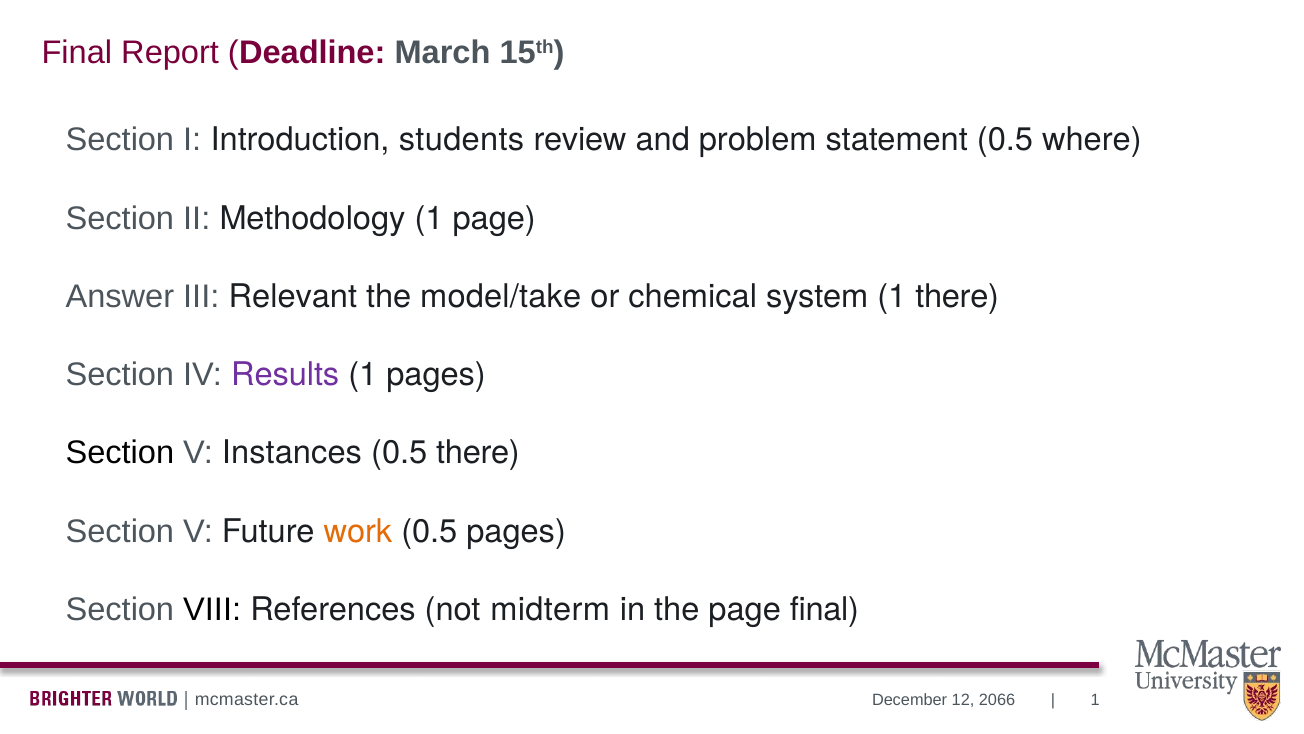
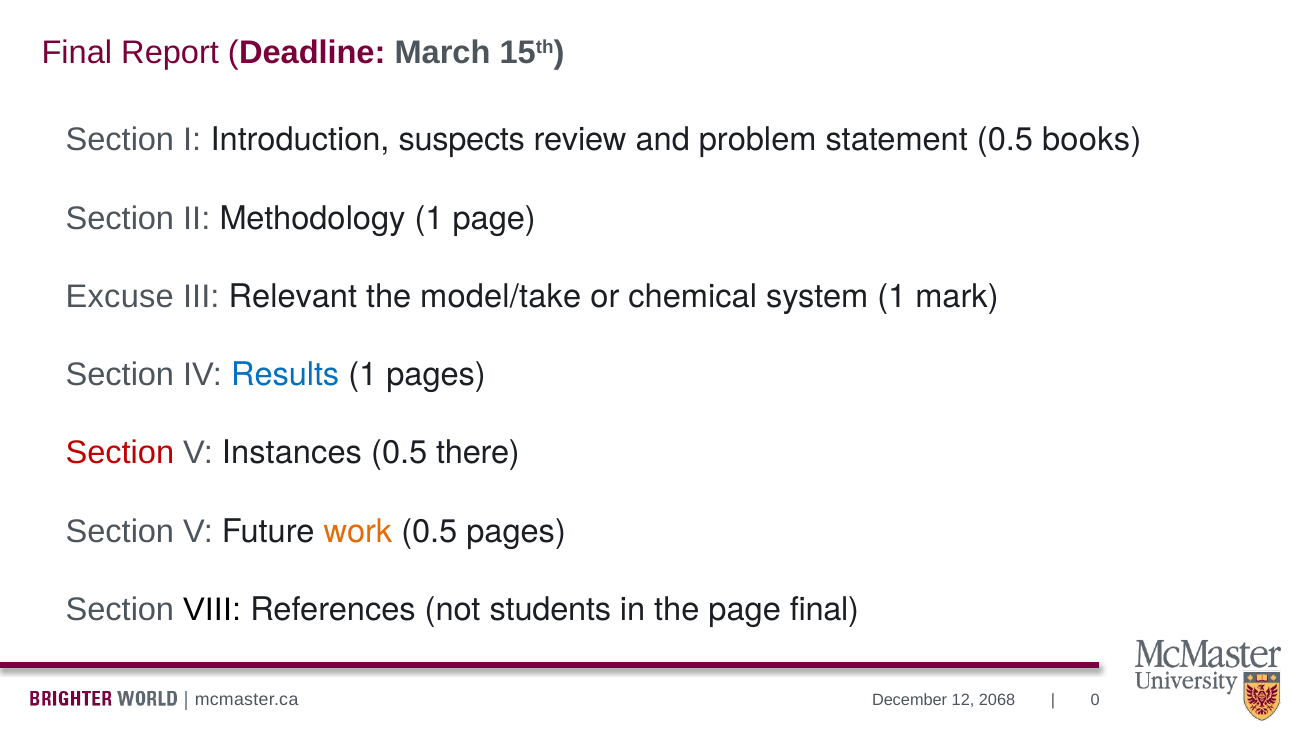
students: students -> suspects (462, 140)
where: where -> books (1092, 140)
Answer: Answer -> Excuse (120, 296)
1 there: there -> mark (957, 296)
Results colour: purple -> blue (285, 375)
Section colour: black -> red (120, 453)
midterm: midterm -> students (550, 609)
1: 1 -> 0 (1095, 700)
2066: 2066 -> 2068 (997, 699)
